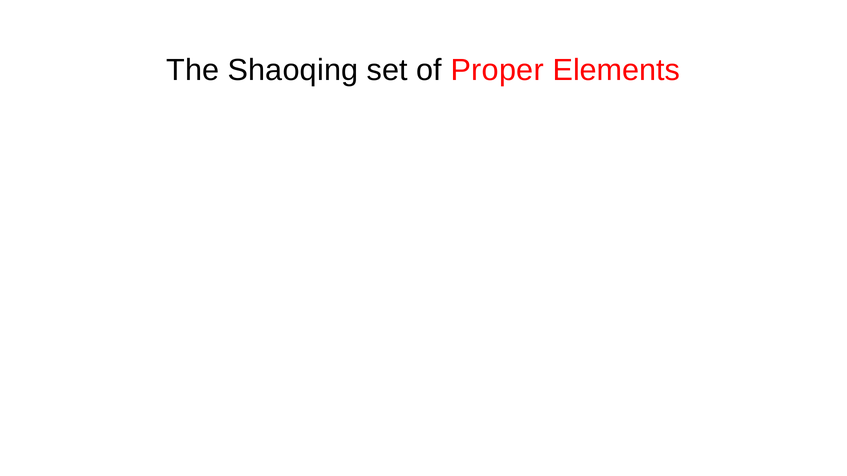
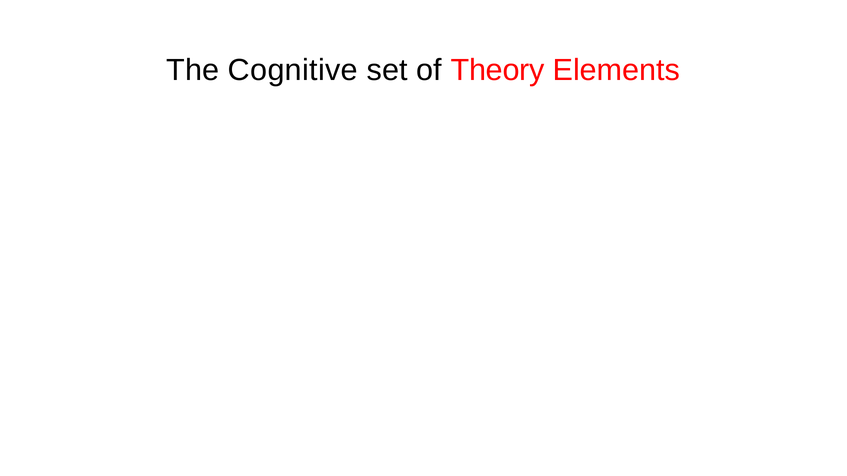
The Shaoqing: Shaoqing -> Cognitive (293, 70)
Proper: Proper -> Theory (498, 70)
